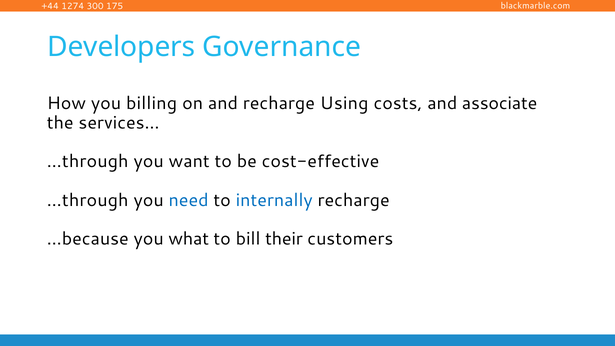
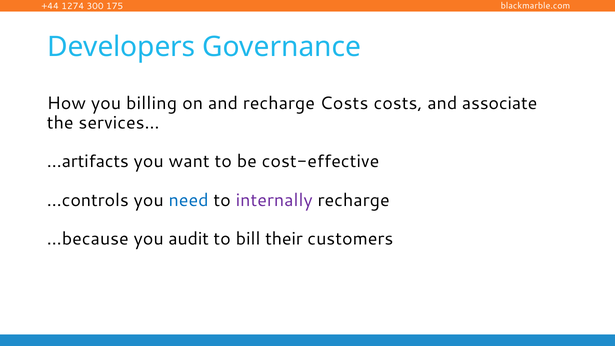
recharge Using: Using -> Costs (344, 103)
…through: …through -> …artifacts (88, 161)
…through: …through -> …controls (88, 200)
internally colour: blue -> purple (274, 200)
what: what -> audit (189, 239)
